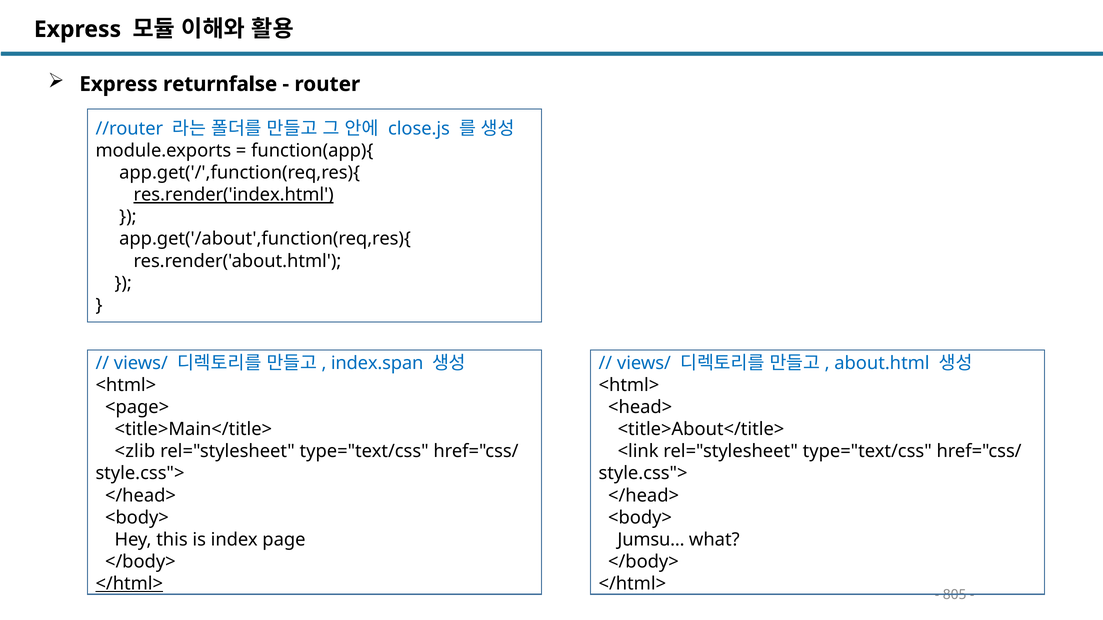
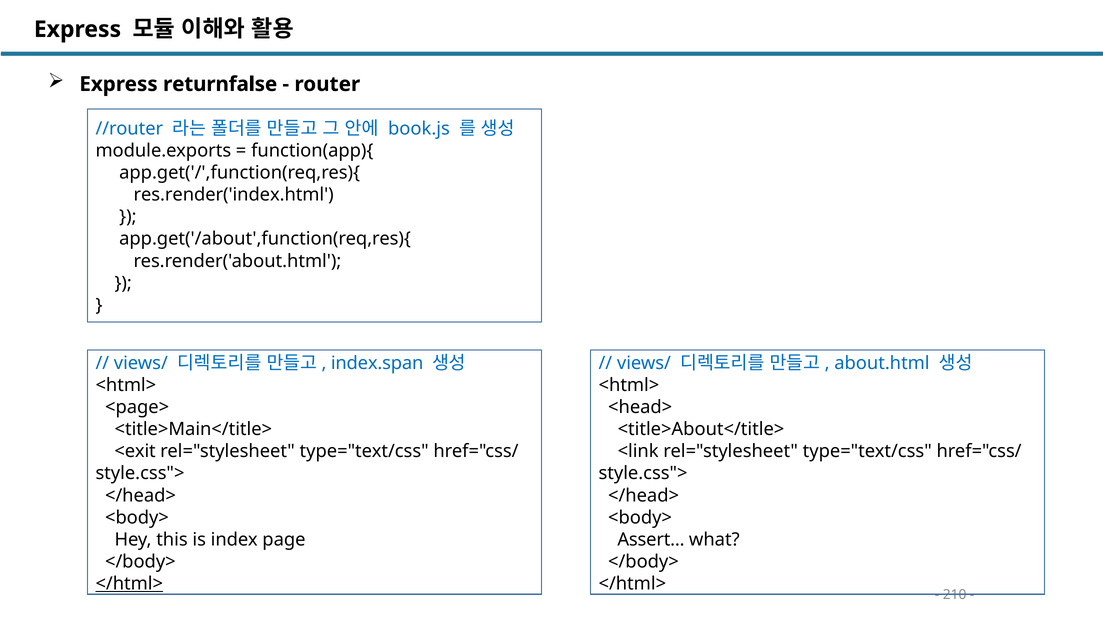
close.js: close.js -> book.js (419, 129)
res.render('index.html underline: present -> none (234, 195)
<zlib: <zlib -> <exit (135, 452)
Jumsu: Jumsu -> Assert (651, 540)
805: 805 -> 210 (955, 595)
